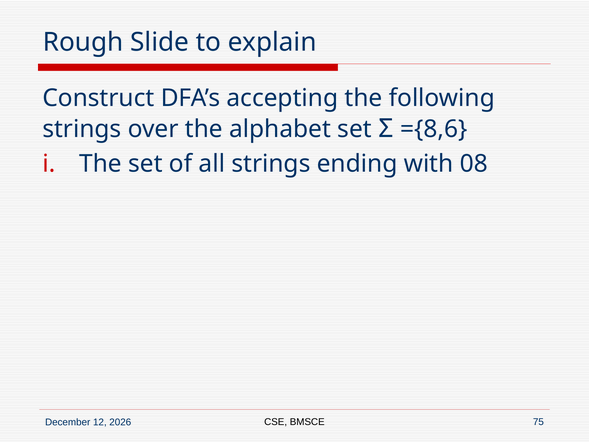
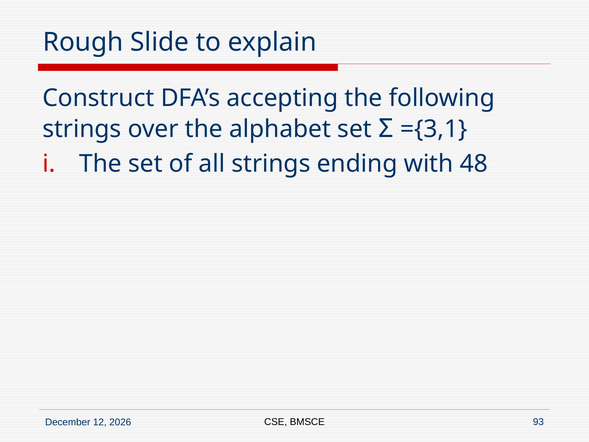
={8,6: ={8,6 -> ={3,1 (434, 129)
08: 08 -> 48 (474, 164)
75: 75 -> 93 (538, 422)
